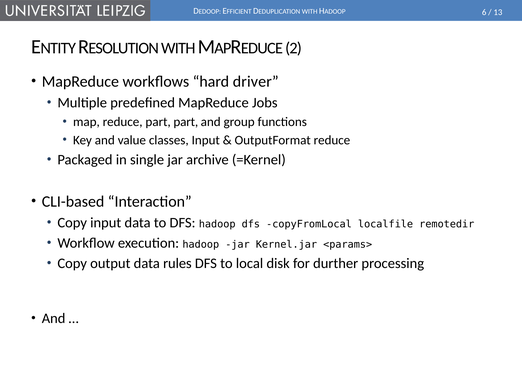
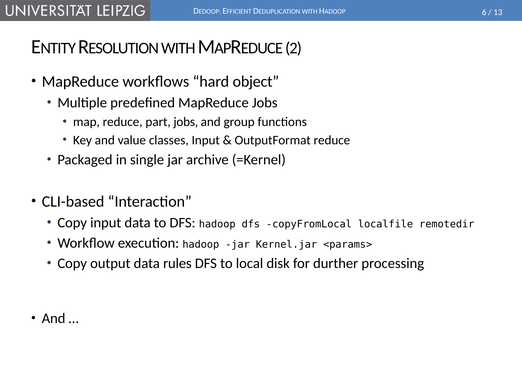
driver: driver -> object (256, 82)
part part: part -> jobs (186, 122)
